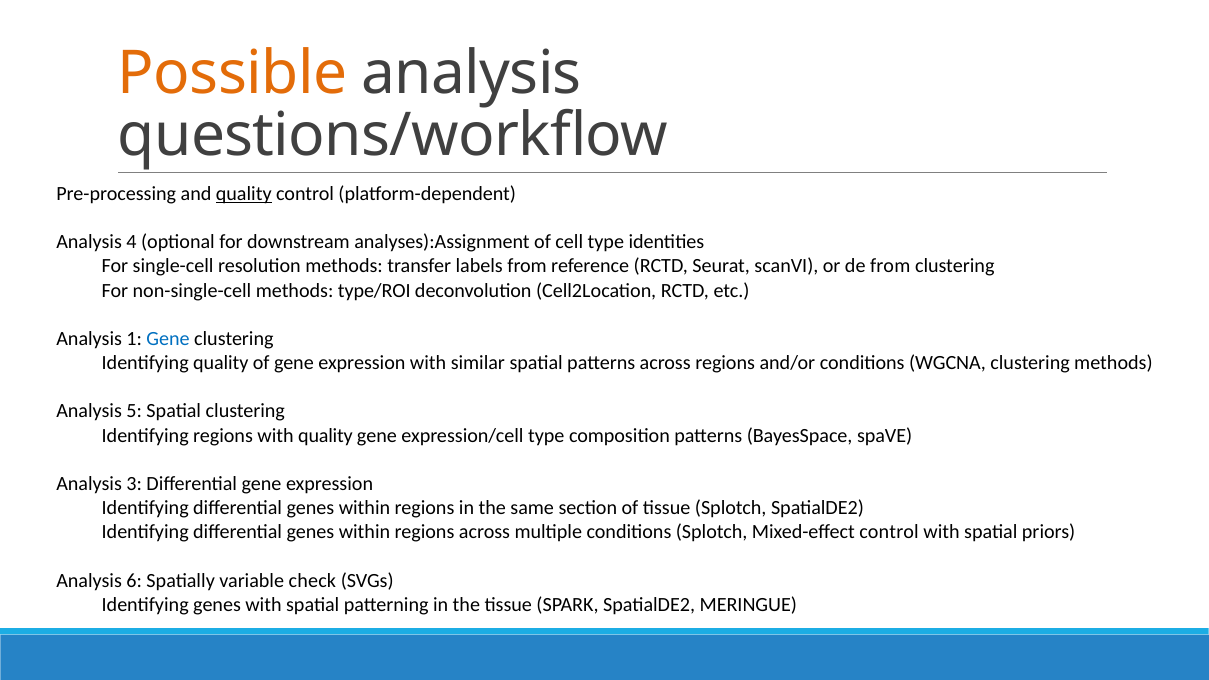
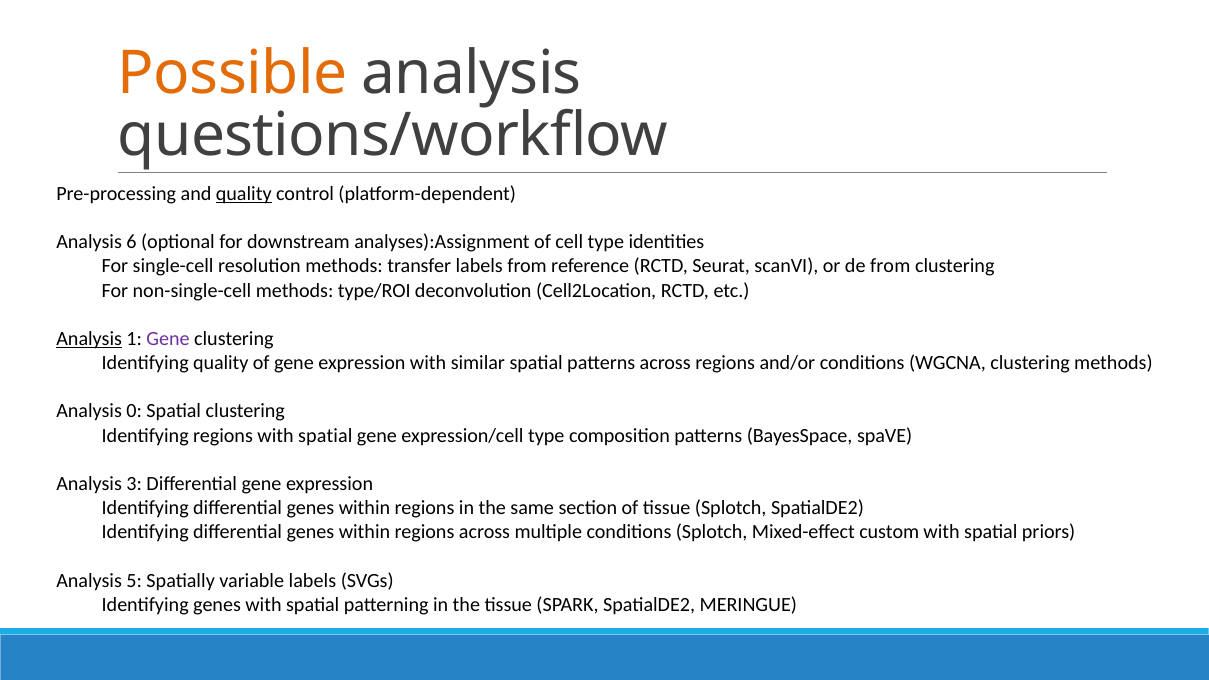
4: 4 -> 6 (132, 242)
Analysis underline: none -> present (89, 339)
Gene colour: blue -> purple (168, 339)
5: 5 -> 0 (134, 411)
regions with quality: quality -> spatial (325, 435)
Mixed-effect control: control -> custom (889, 532)
6: 6 -> 5 (134, 580)
variable check: check -> labels (312, 580)
